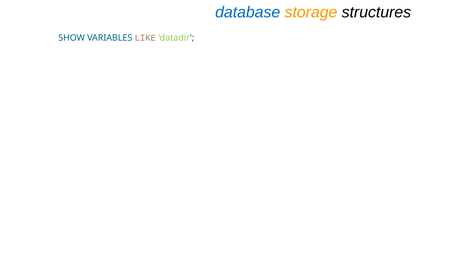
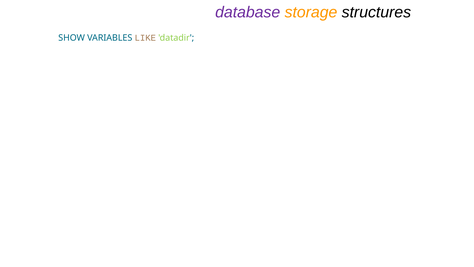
database colour: blue -> purple (248, 12)
